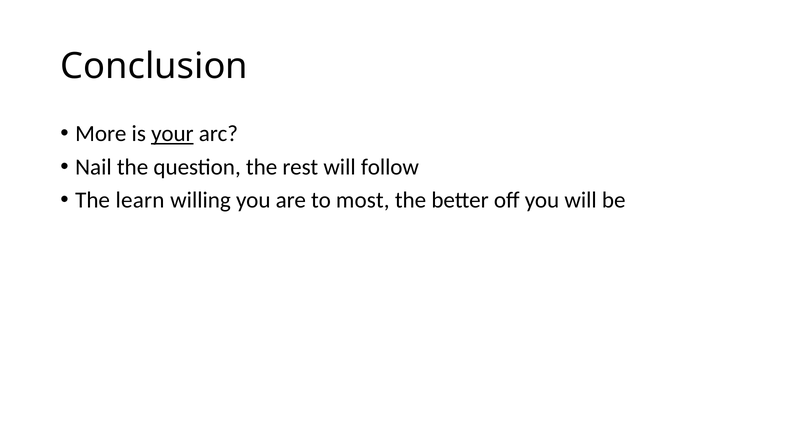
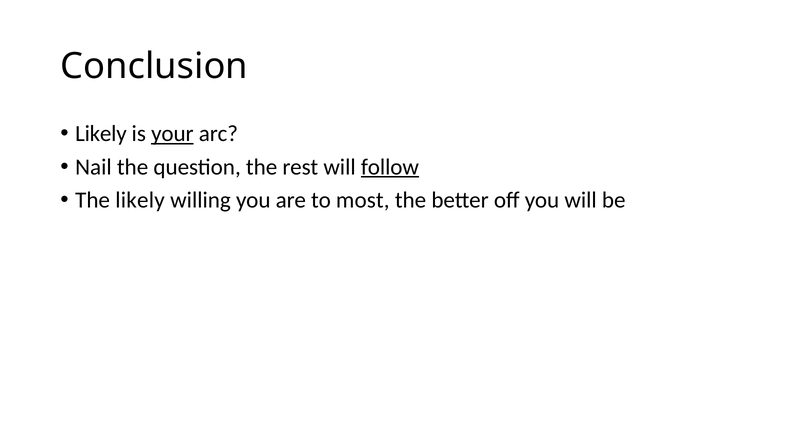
More: More -> Likely (101, 134)
follow underline: none -> present (390, 167)
The learn: learn -> likely (140, 200)
